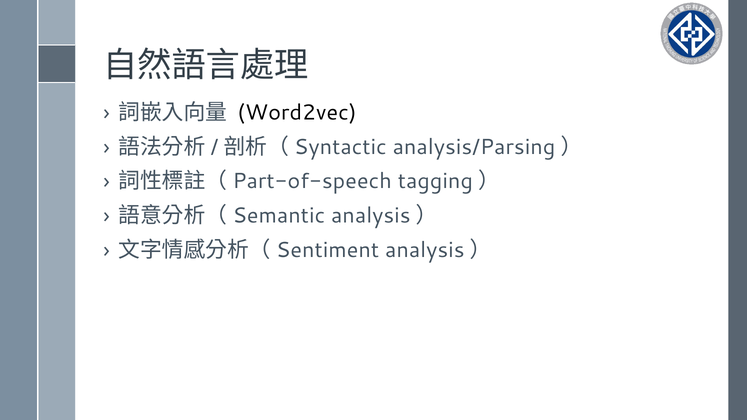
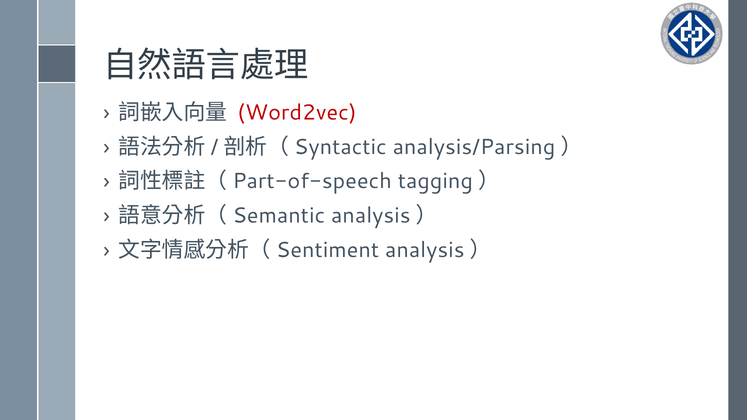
Word2vec colour: black -> red (297, 112)
